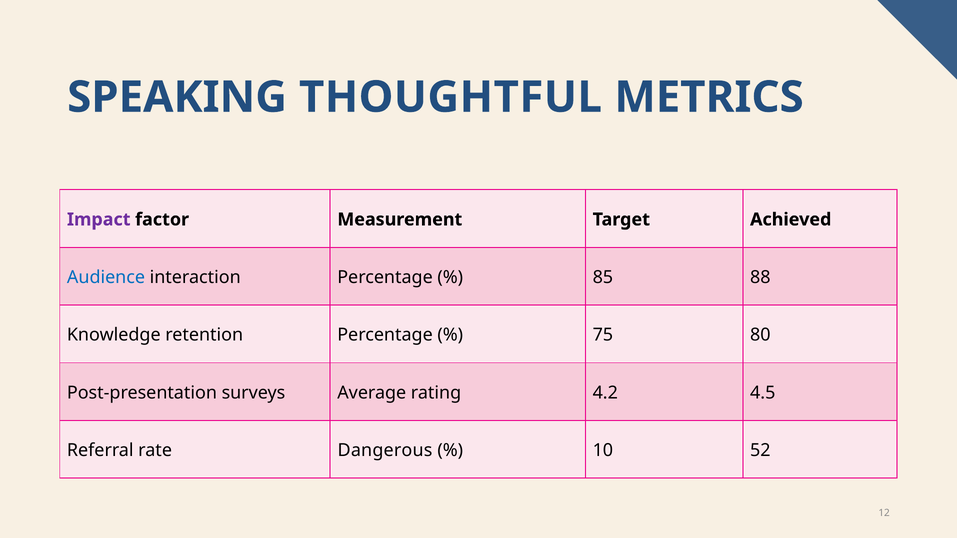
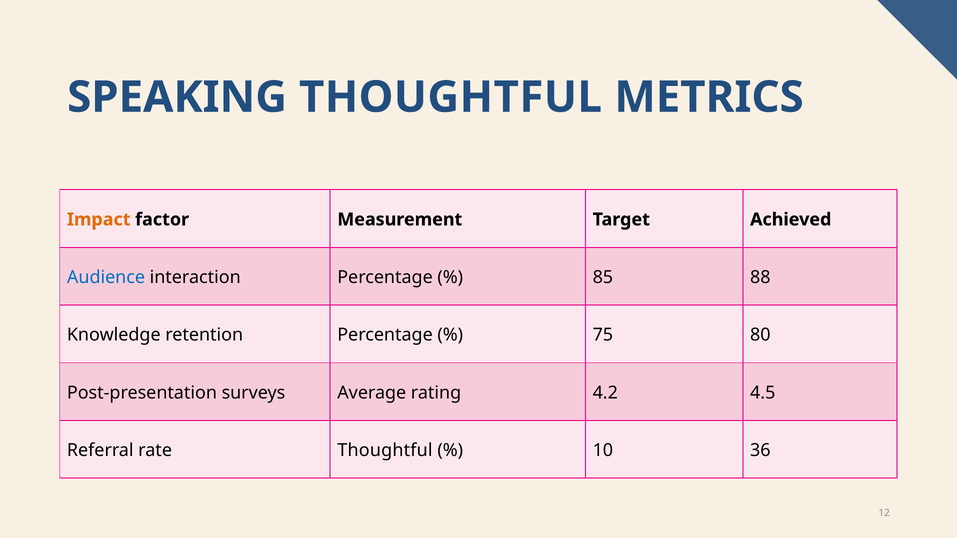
Impact colour: purple -> orange (99, 220)
Dangerous: Dangerous -> Thoughtful (385, 451)
52: 52 -> 36 (760, 451)
